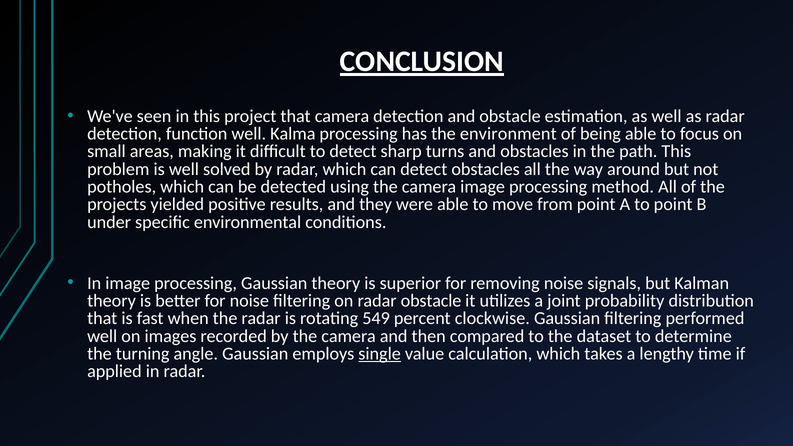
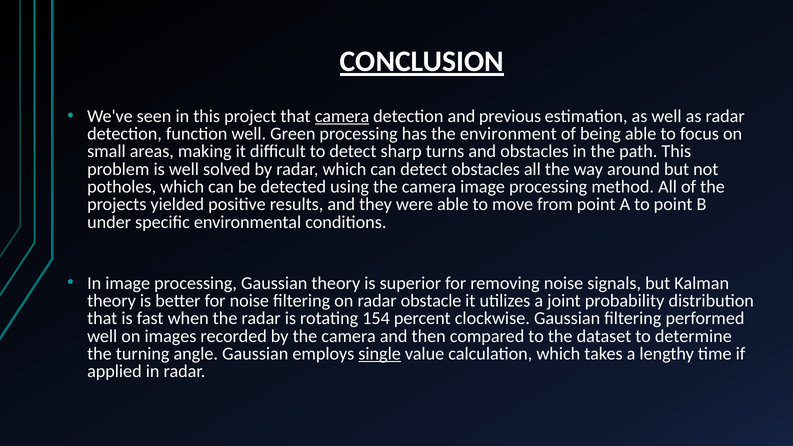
camera underline: none -> present (342, 116)
and obstacle: obstacle -> previous (510, 116)
Kalma: Kalma -> Green (293, 134)
549: 549 -> 154 (376, 318)
